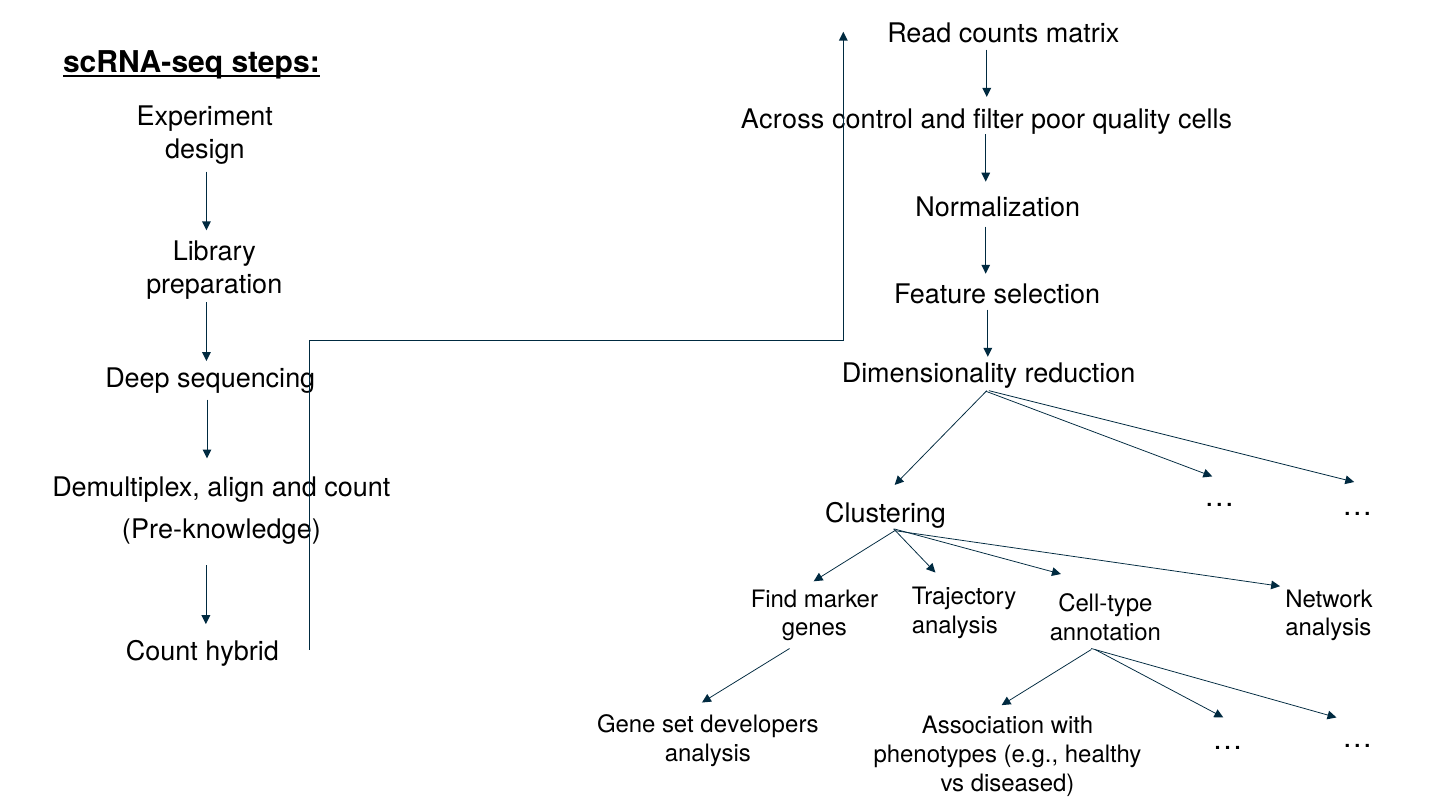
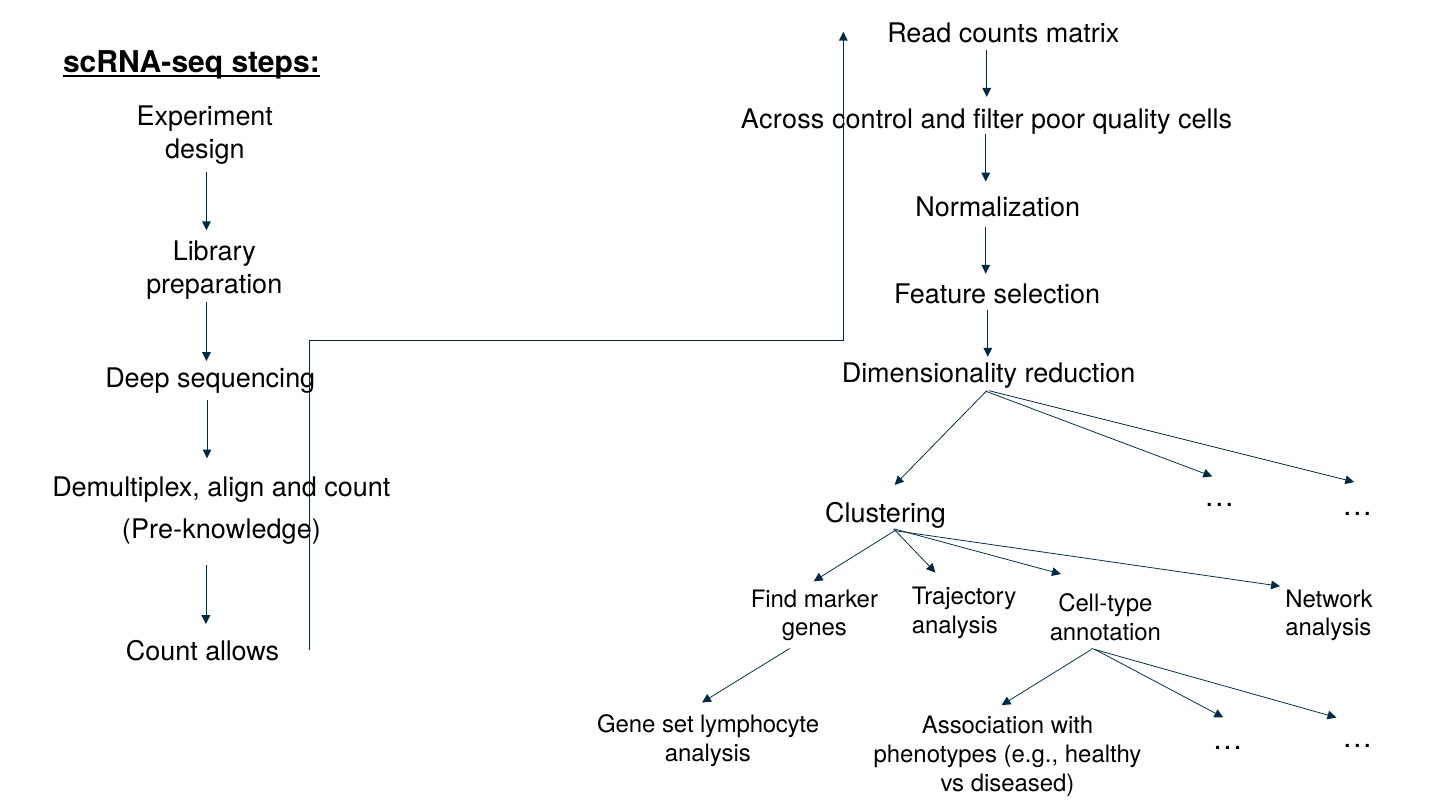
hybrid: hybrid -> allows (242, 651)
developers: developers -> lymphocyte (760, 725)
